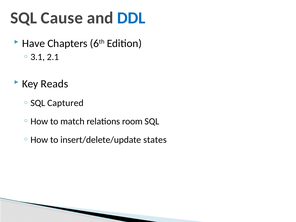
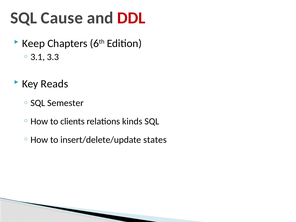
DDL colour: blue -> red (131, 18)
Have: Have -> Keep (34, 43)
2.1: 2.1 -> 3.3 (53, 57)
Captured: Captured -> Semester (65, 103)
match: match -> clients (72, 121)
room: room -> kinds (132, 121)
